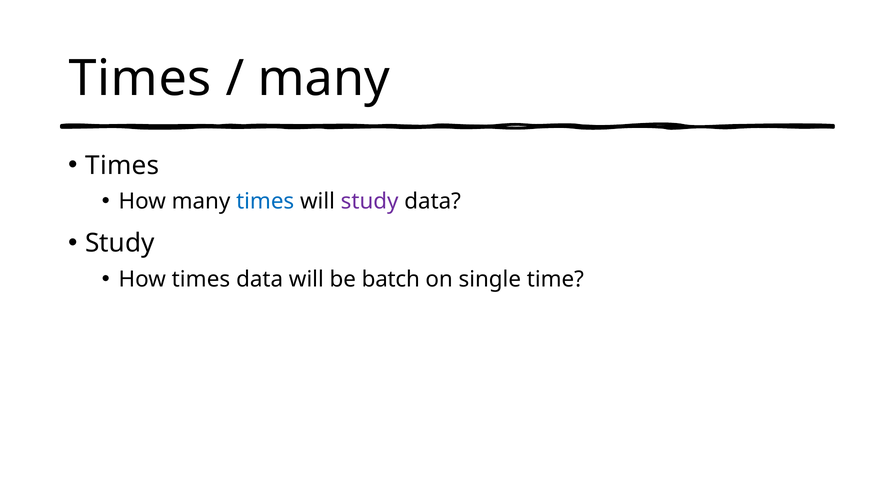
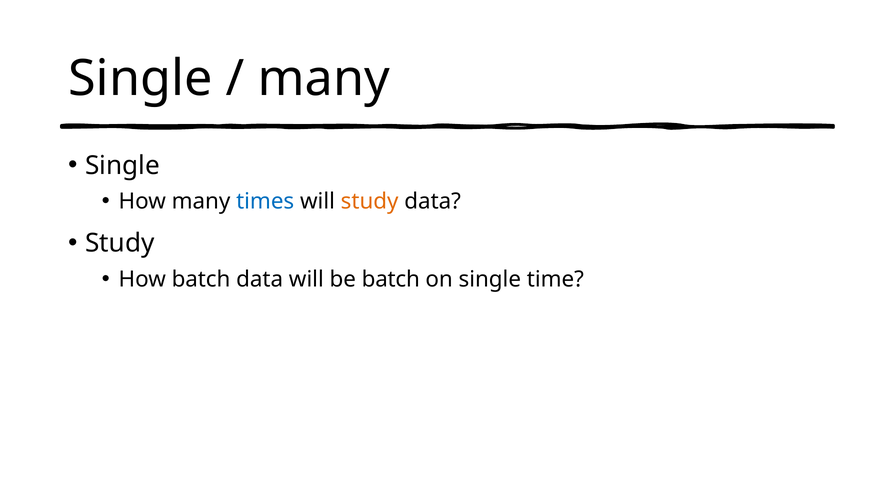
Times: Times -> Single (140, 79)
Times: Times -> Single (122, 166)
study colour: purple -> orange (370, 202)
How times: times -> batch (201, 280)
